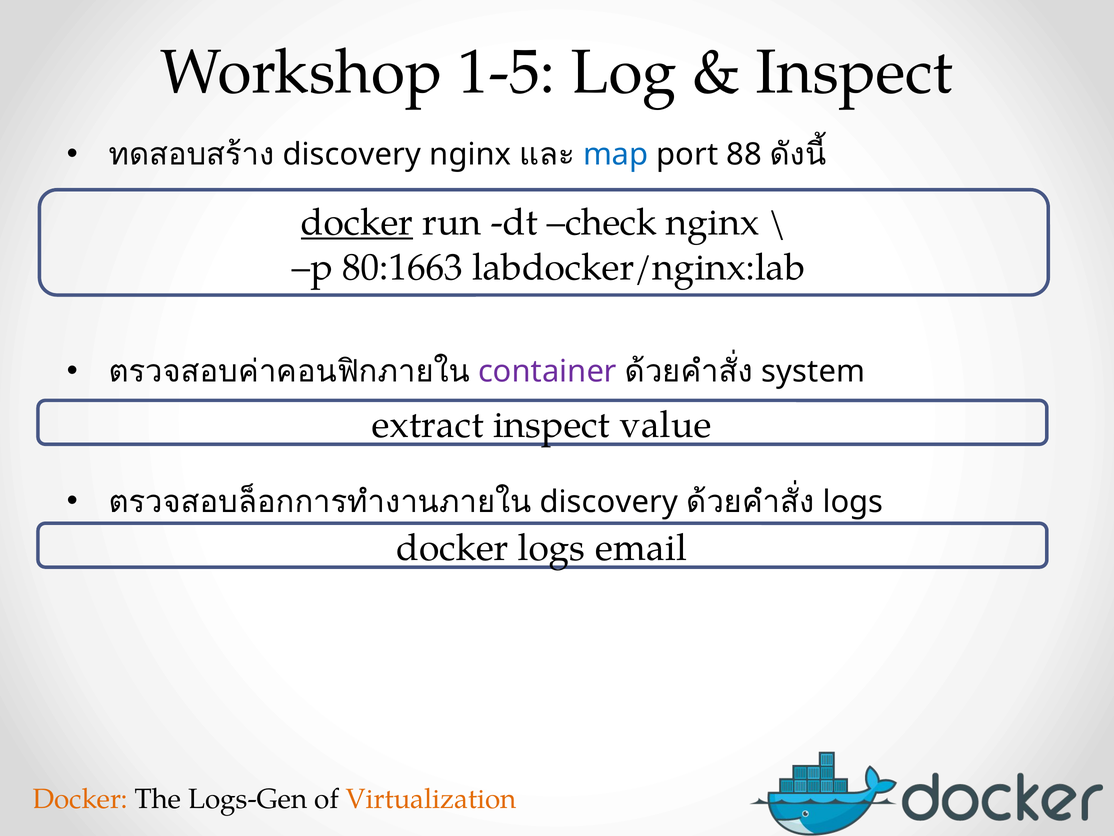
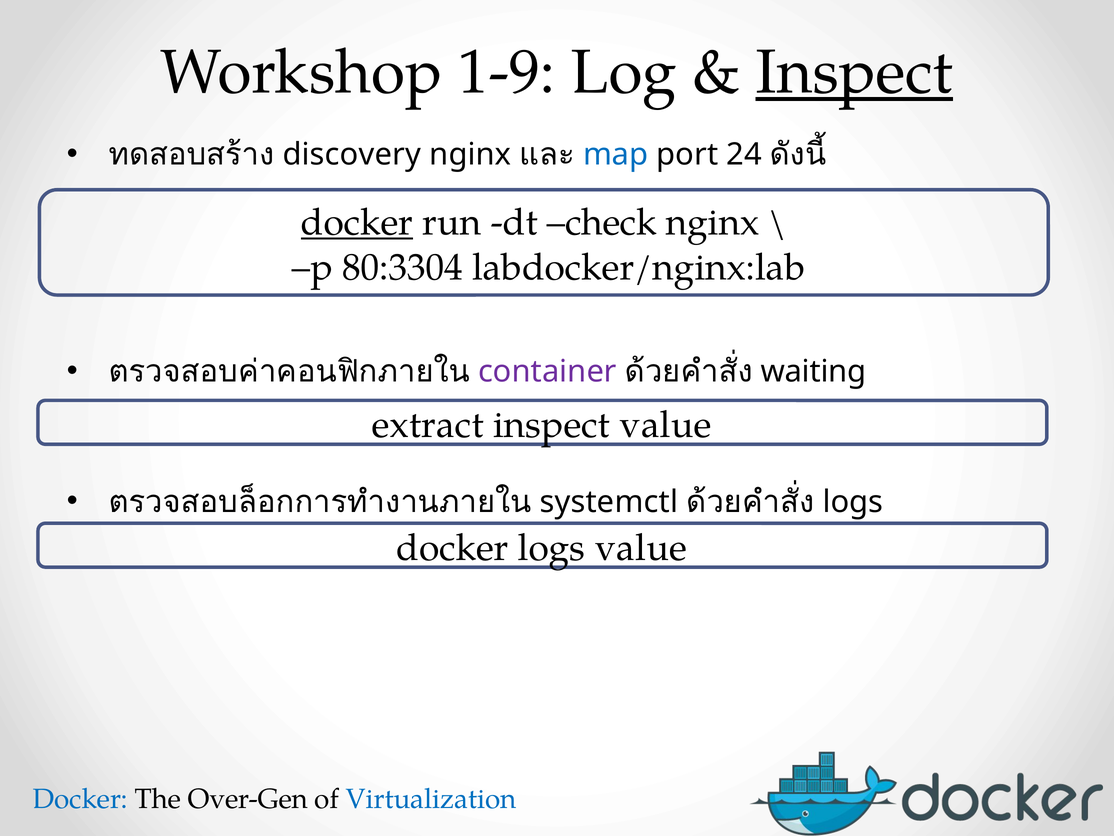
1-5: 1-5 -> 1-9 (507, 72)
Inspect underline: none -> present (854, 72)
88: 88 -> 24 (744, 155)
80:1663: 80:1663 -> 80:3304 (402, 267)
system: system -> waiting (813, 371)
discovery: discovery -> systemctl (609, 502)
logs email: email -> value (641, 547)
Docker colour: orange -> blue (80, 799)
Logs-Gen: Logs-Gen -> Over-Gen (248, 799)
Virtualization colour: orange -> blue (431, 799)
